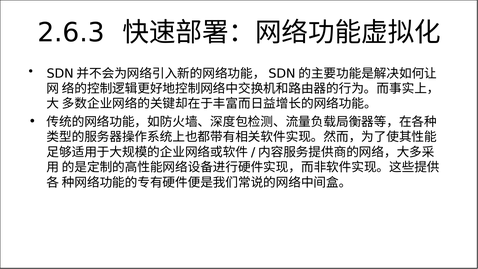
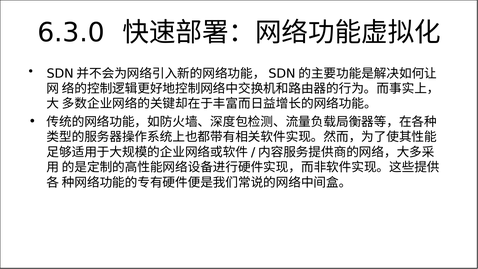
2.6.3: 2.6.3 -> 6.3.0 (71, 33)
